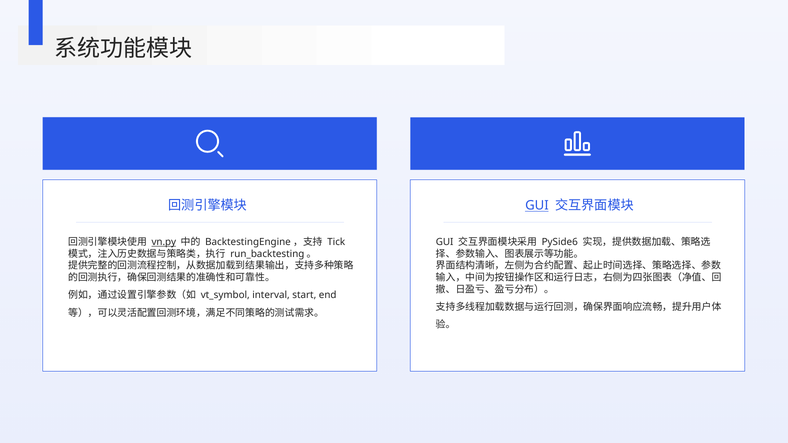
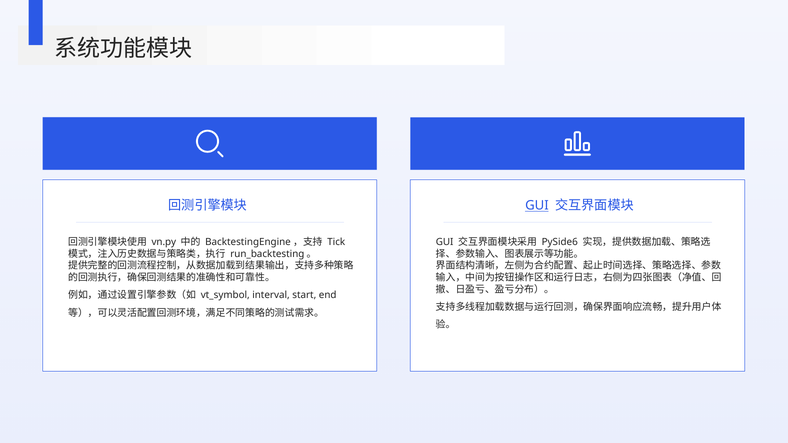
vn.py underline: present -> none (164, 242)
